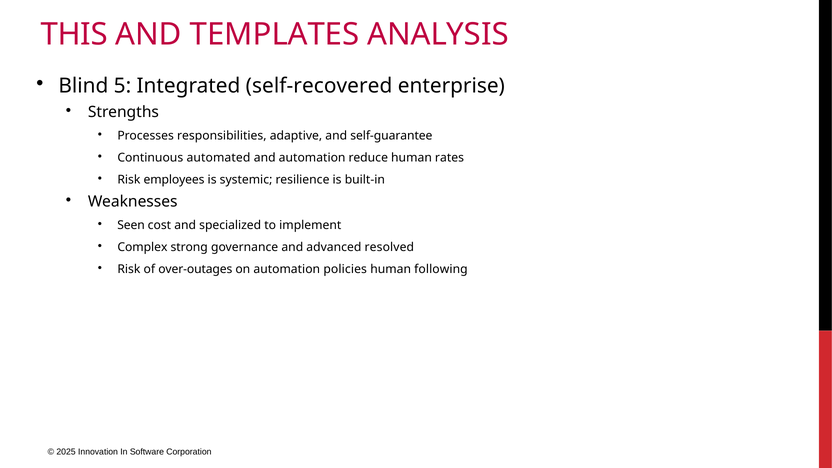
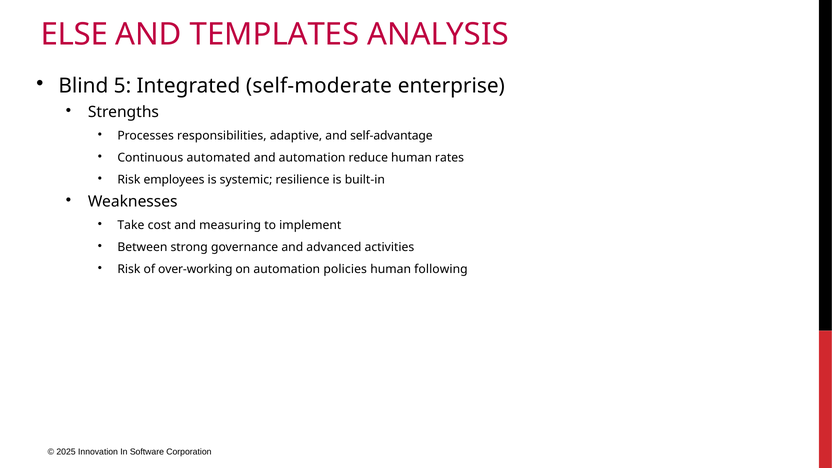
THIS: THIS -> ELSE (74, 34)
self-recovered: self-recovered -> self-moderate (319, 86)
self-guarantee: self-guarantee -> self-advantage (391, 136)
Seen: Seen -> Take (131, 225)
specialized: specialized -> measuring (230, 225)
Complex: Complex -> Between (142, 247)
resolved: resolved -> activities (389, 247)
over-outages: over-outages -> over-working (195, 269)
